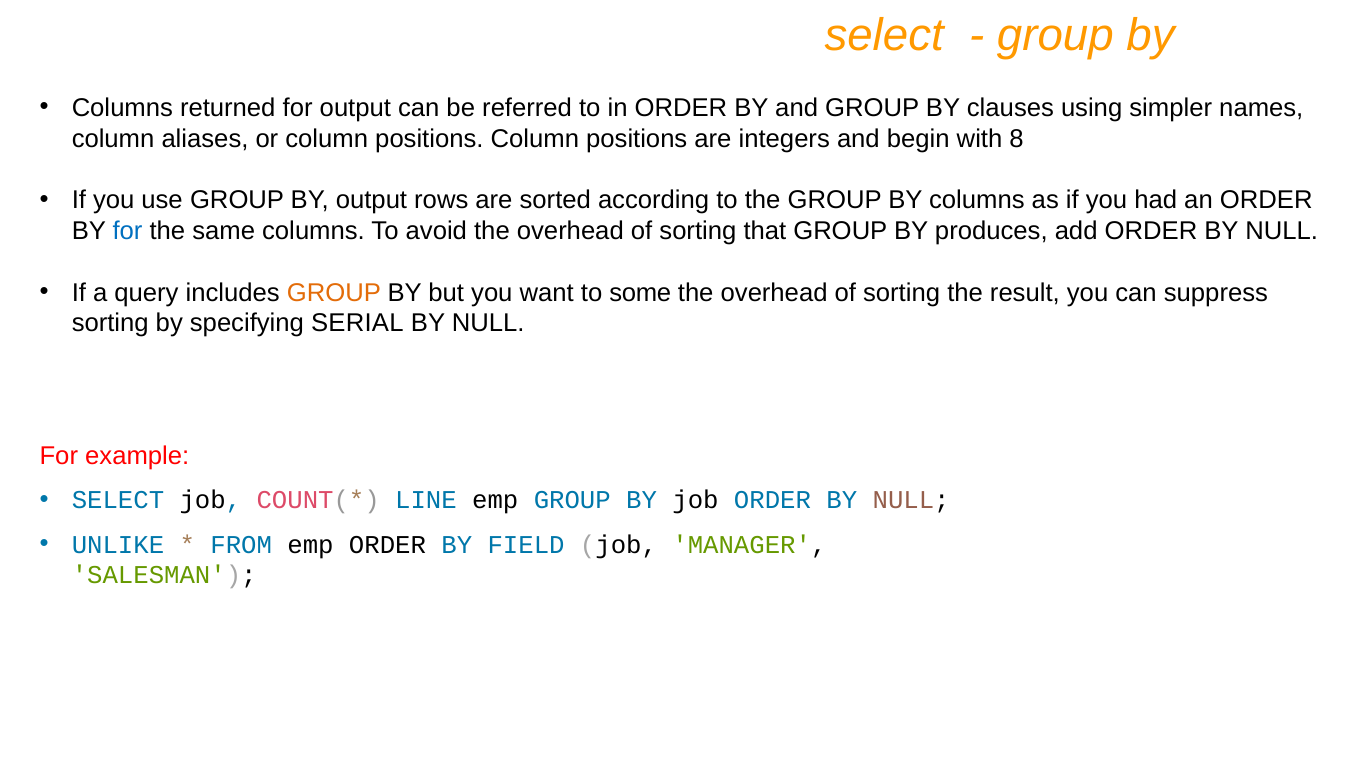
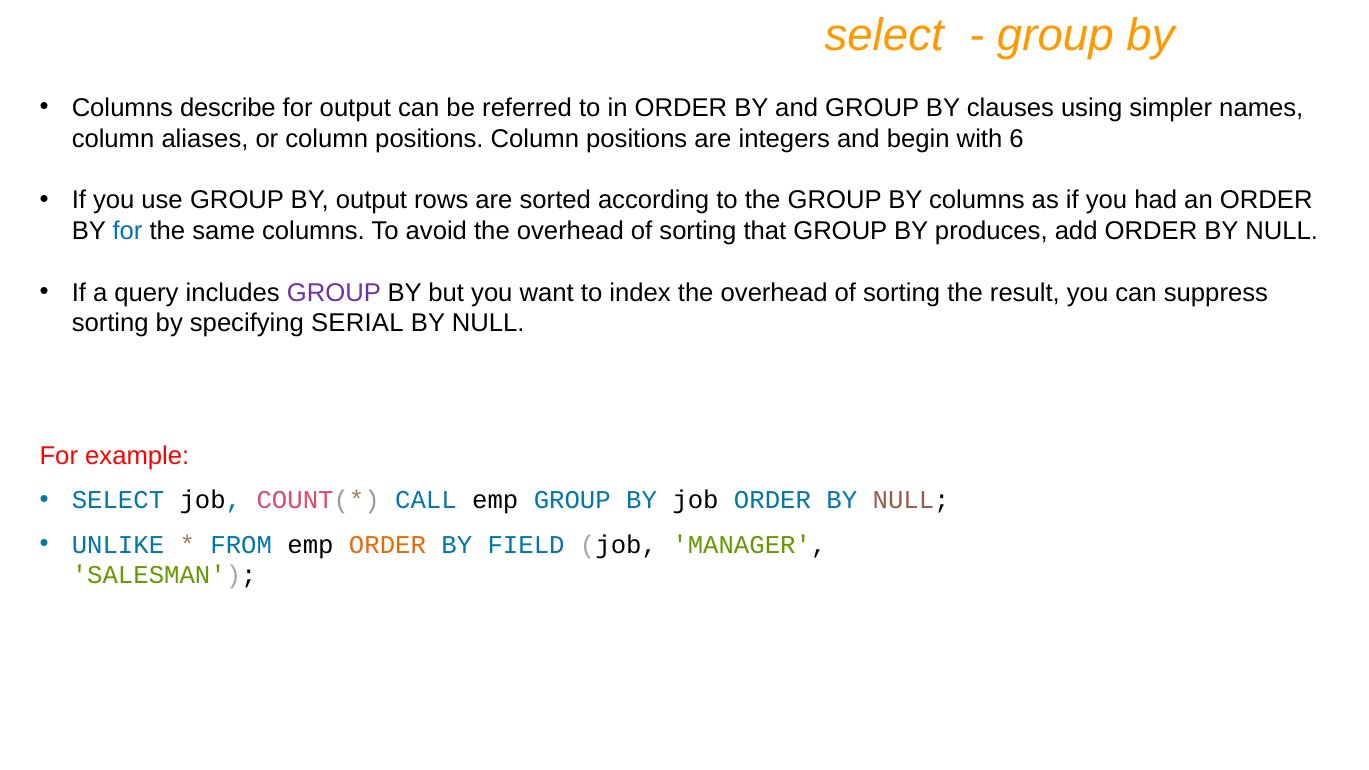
returned: returned -> describe (228, 108)
8: 8 -> 6 (1017, 139)
GROUP colour: orange -> purple (334, 293)
some: some -> index (640, 293)
LINE: LINE -> CALL (426, 500)
ORDER colour: black -> orange (387, 545)
